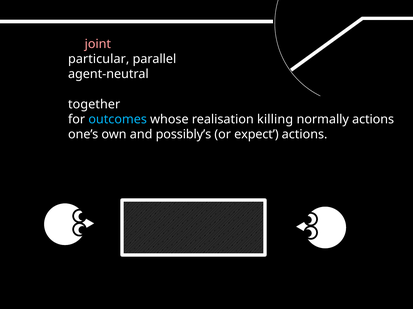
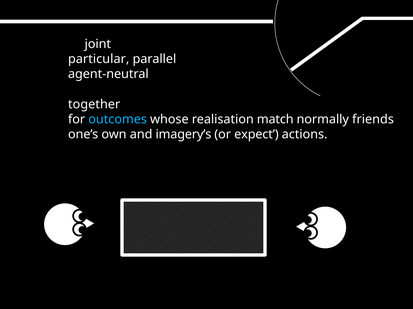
joint colour: pink -> white (98, 44)
killing: killing -> match (275, 120)
normally actions: actions -> friends (373, 120)
possibly’s: possibly’s -> imagery’s (183, 135)
